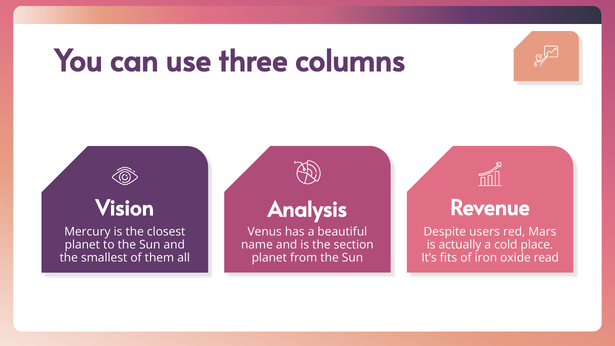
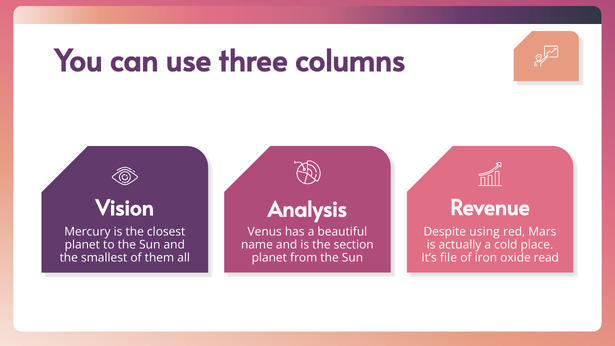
users: users -> using (485, 232)
fits: fits -> file (448, 258)
